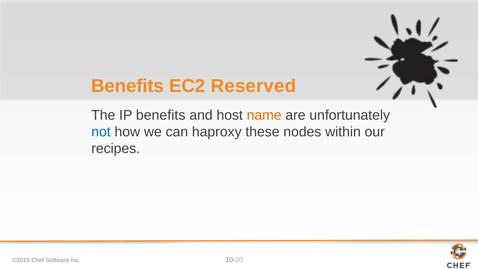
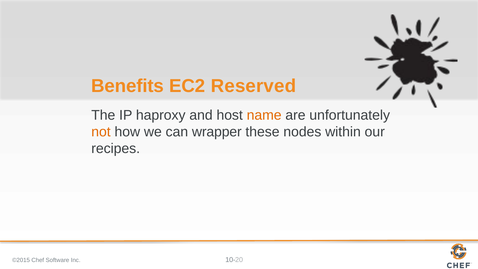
IP benefits: benefits -> haproxy (161, 115)
not colour: blue -> orange (101, 132)
haproxy: haproxy -> wrapper (217, 132)
